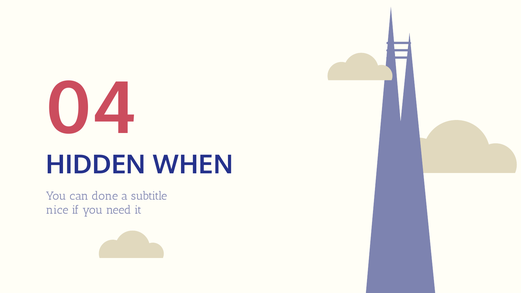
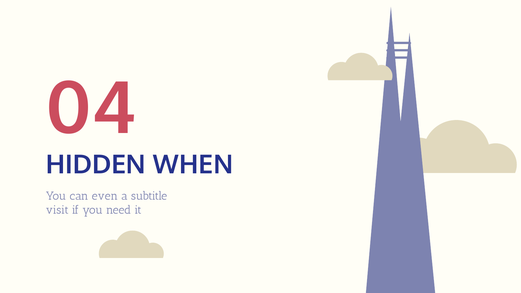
done: done -> even (105, 196)
nice: nice -> visit (57, 210)
